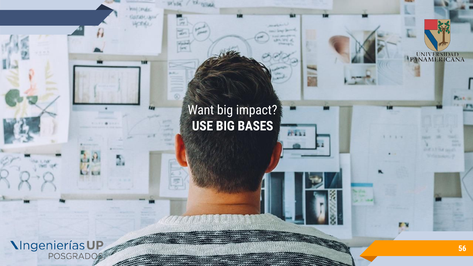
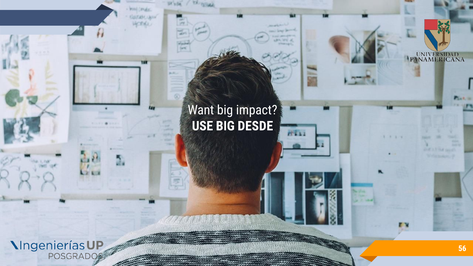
BASES: BASES -> DESDE (255, 126)
